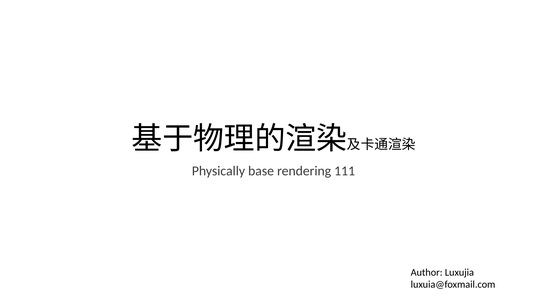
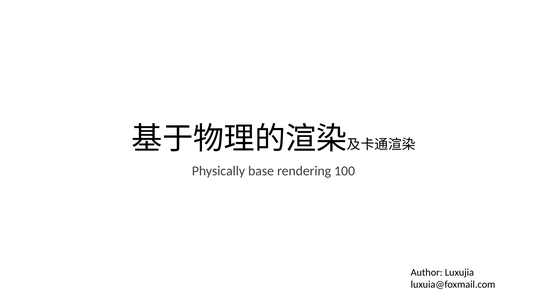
111: 111 -> 100 (345, 171)
